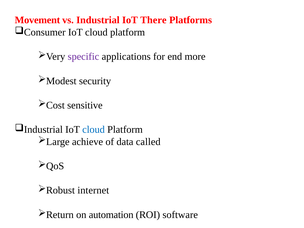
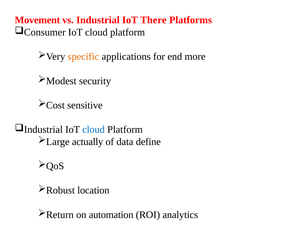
specific colour: purple -> orange (83, 57)
achieve: achieve -> actually (88, 142)
called: called -> define (148, 142)
internet: internet -> location (93, 190)
software: software -> analytics (180, 215)
